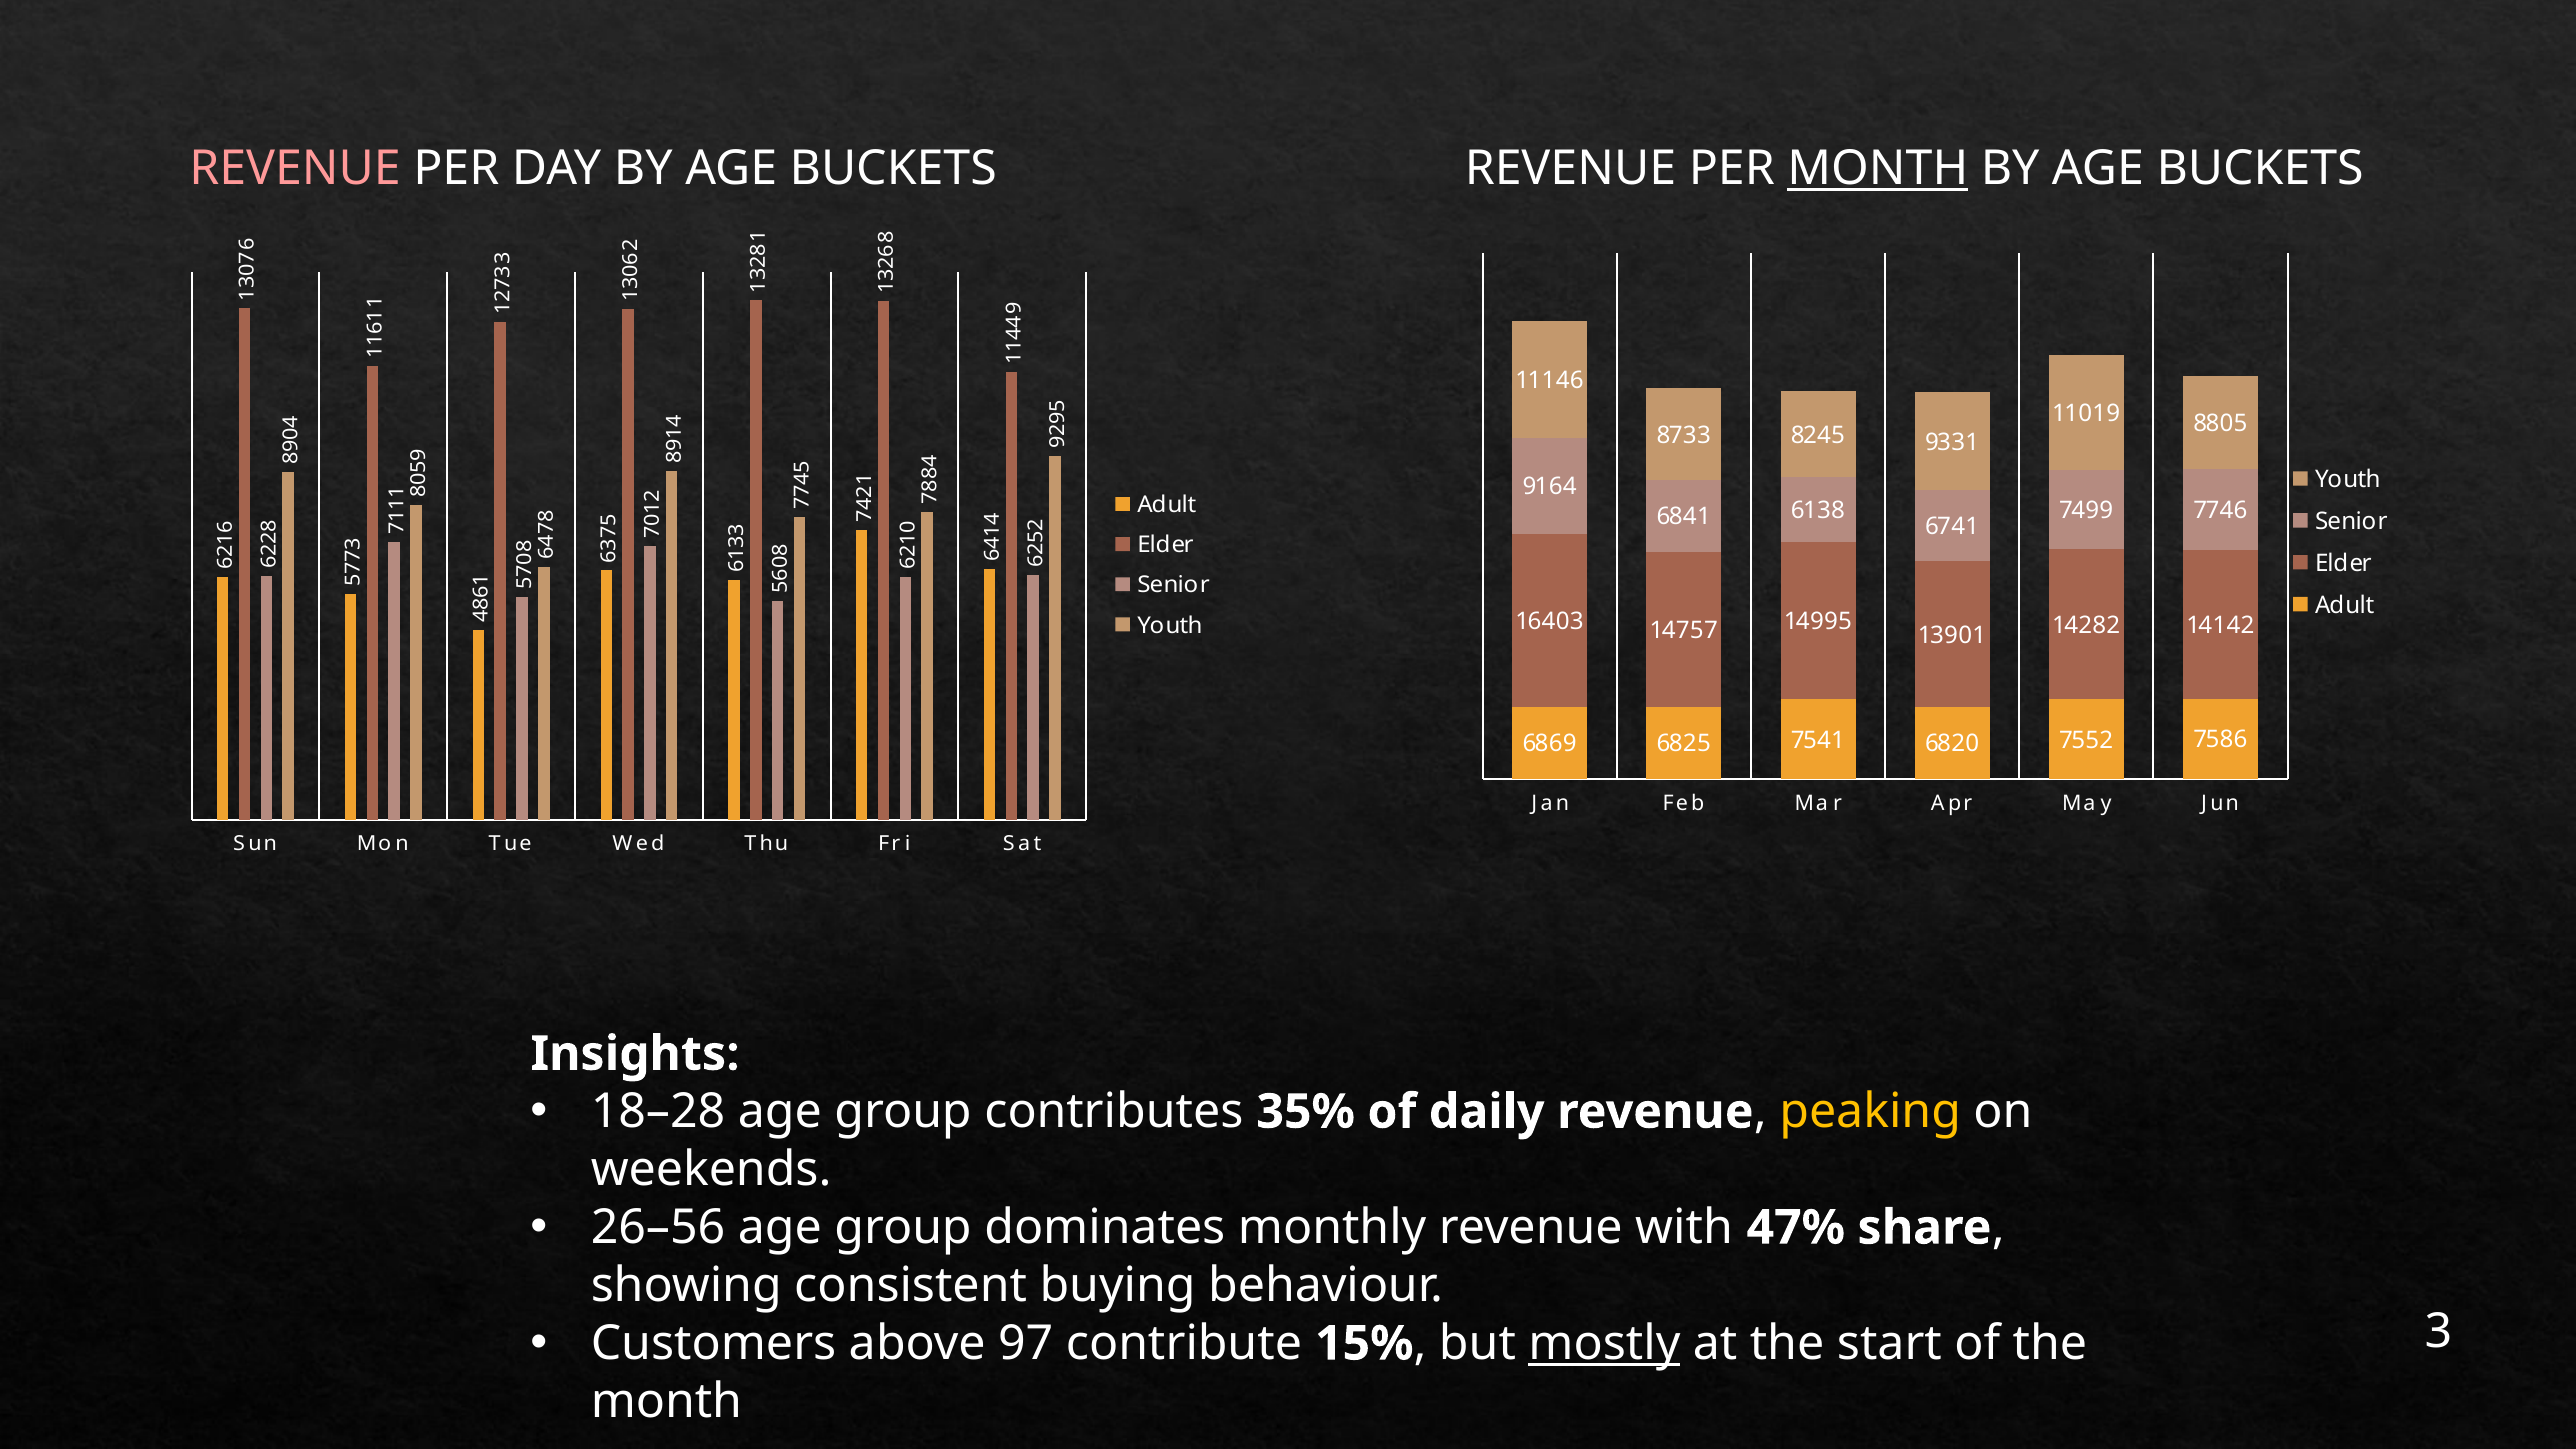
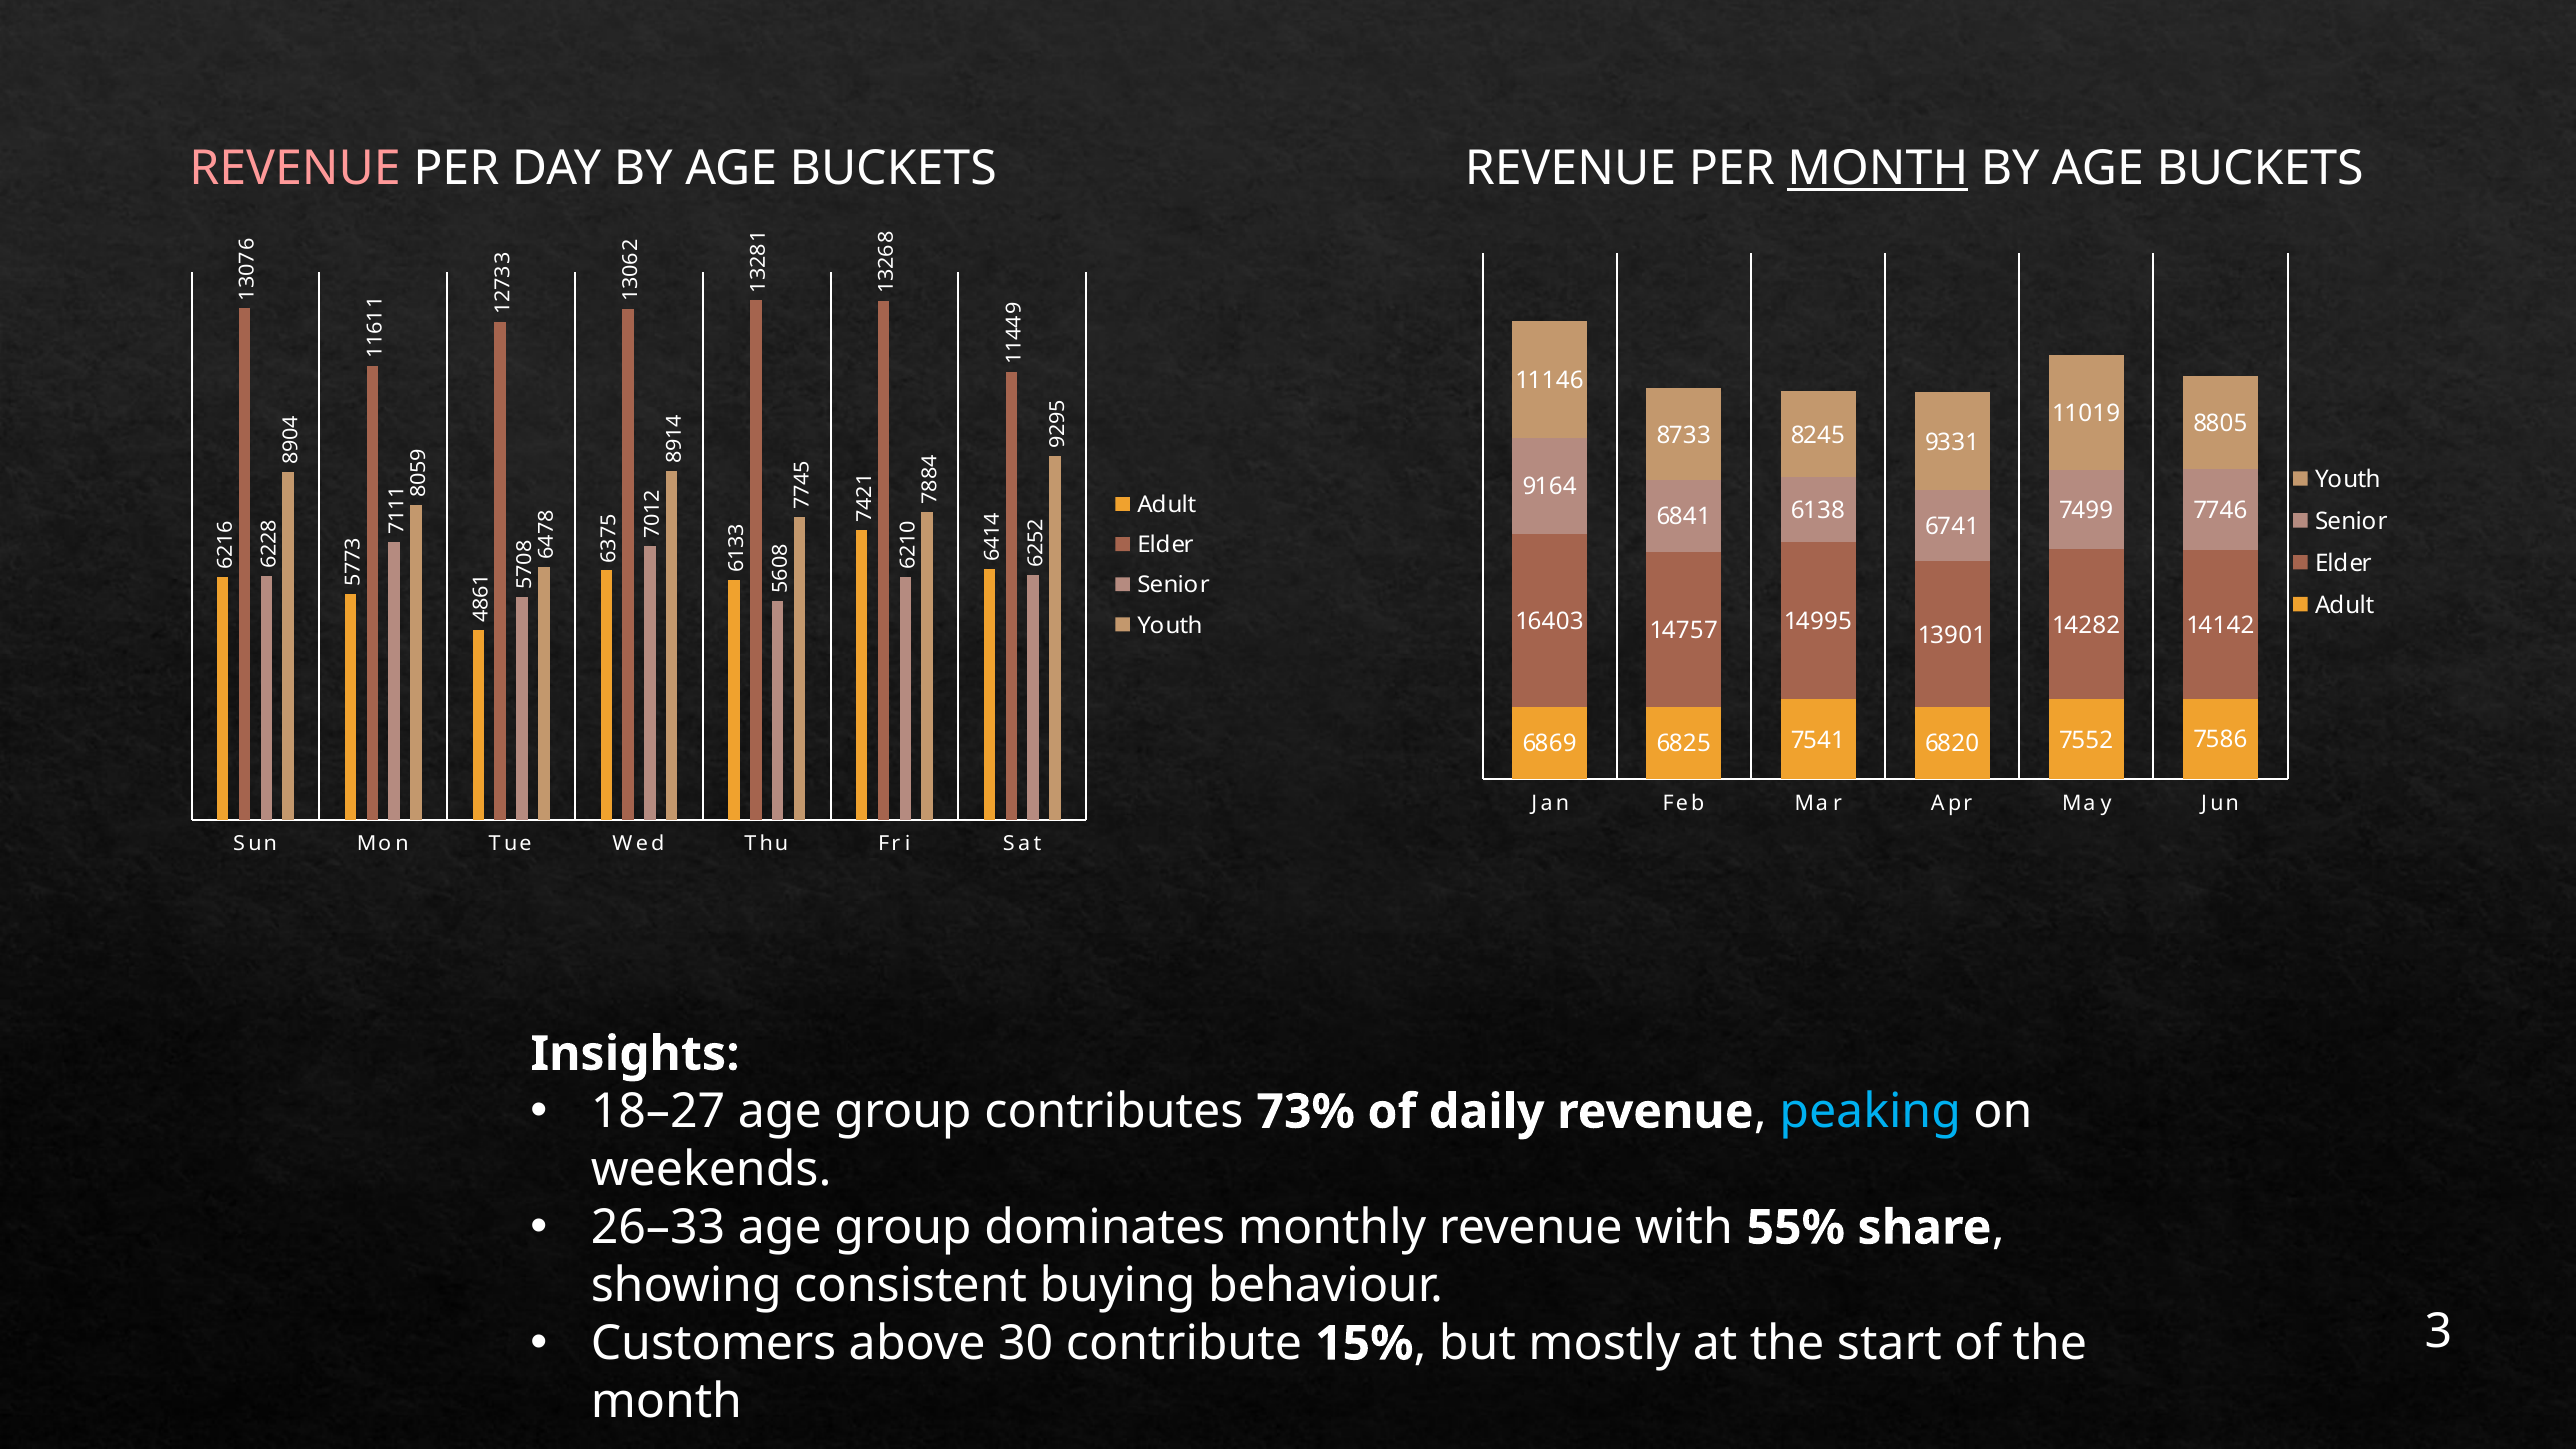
18–28: 18–28 -> 18–27 (658, 1112)
35%: 35% -> 73% (1306, 1112)
peaking colour: yellow -> light blue (1870, 1112)
26–56: 26–56 -> 26–33 (658, 1228)
47%: 47% -> 55% (1796, 1228)
97: 97 -> 30 (1026, 1344)
mostly underline: present -> none (1604, 1344)
